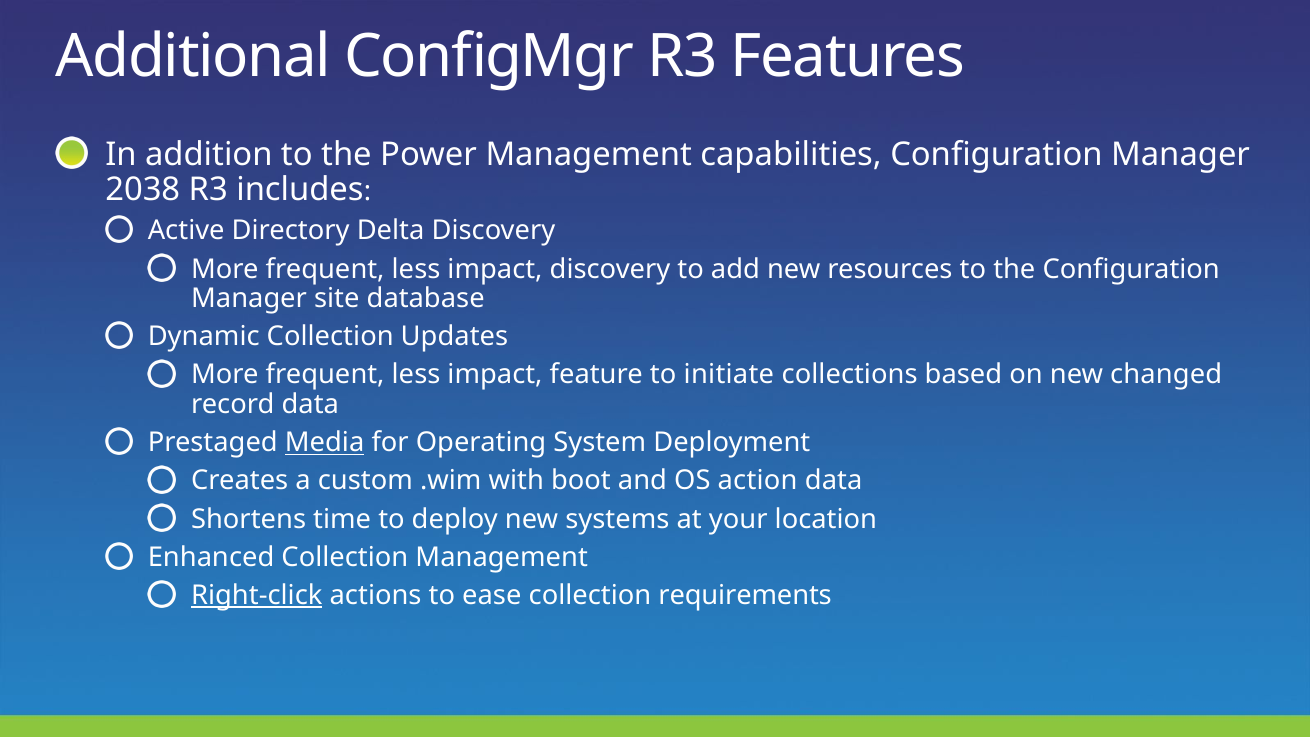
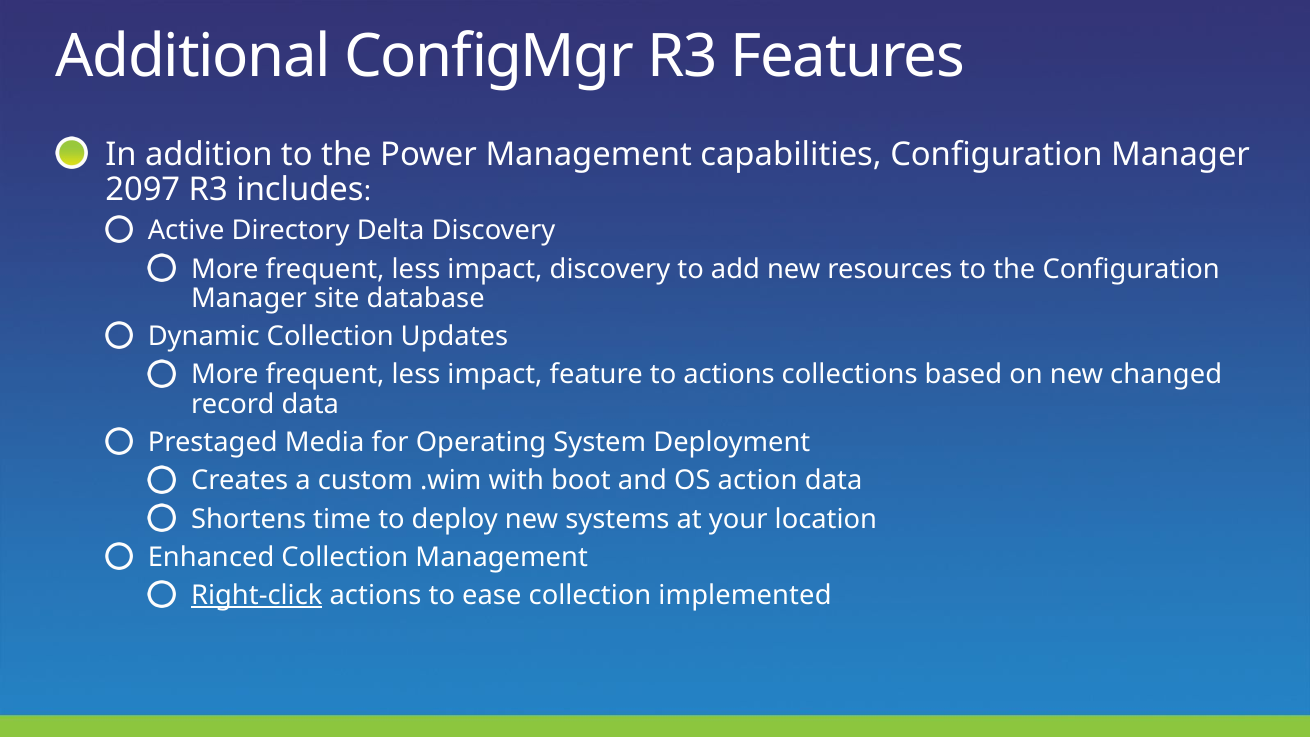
2038: 2038 -> 2097 (143, 190)
to initiate: initiate -> actions (729, 375)
Media underline: present -> none (325, 443)
requirements: requirements -> implemented (745, 596)
